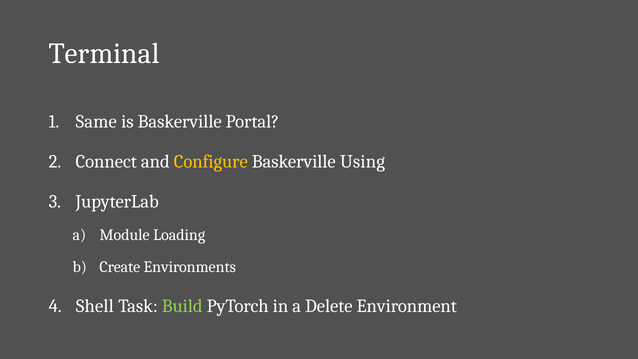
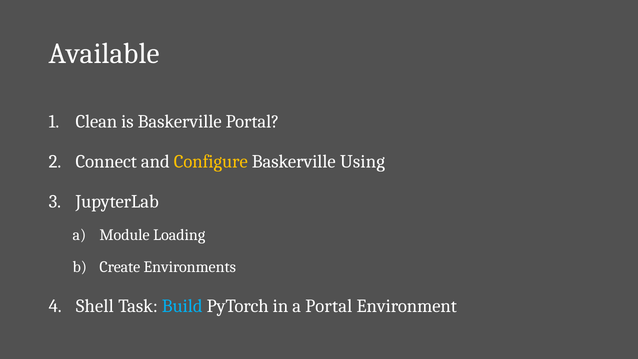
Terminal: Terminal -> Available (104, 54)
Same: Same -> Clean (96, 121)
Build colour: light green -> light blue (182, 306)
a Delete: Delete -> Portal (329, 306)
